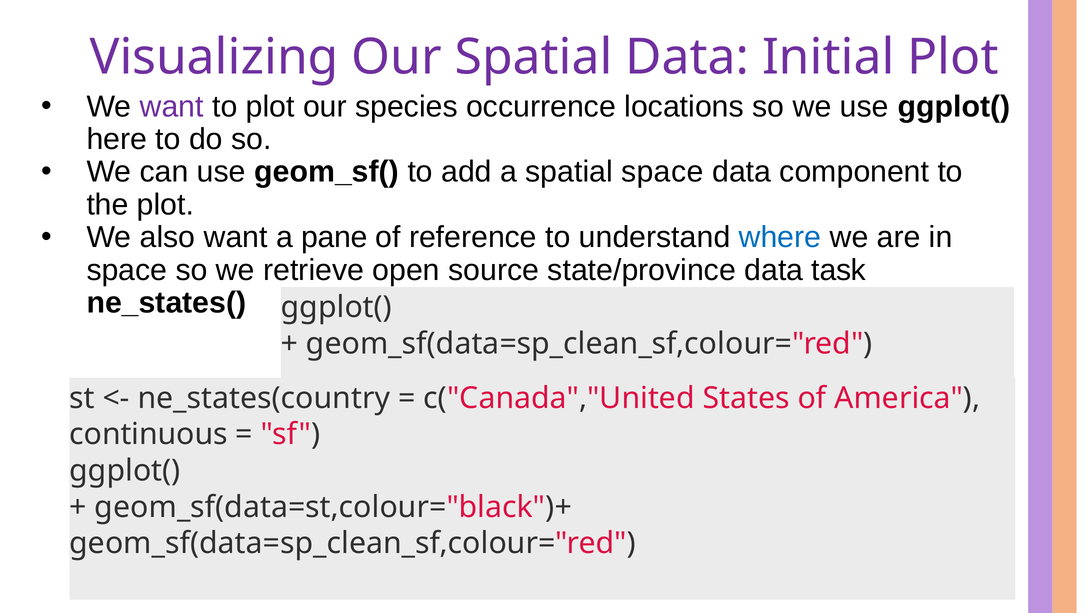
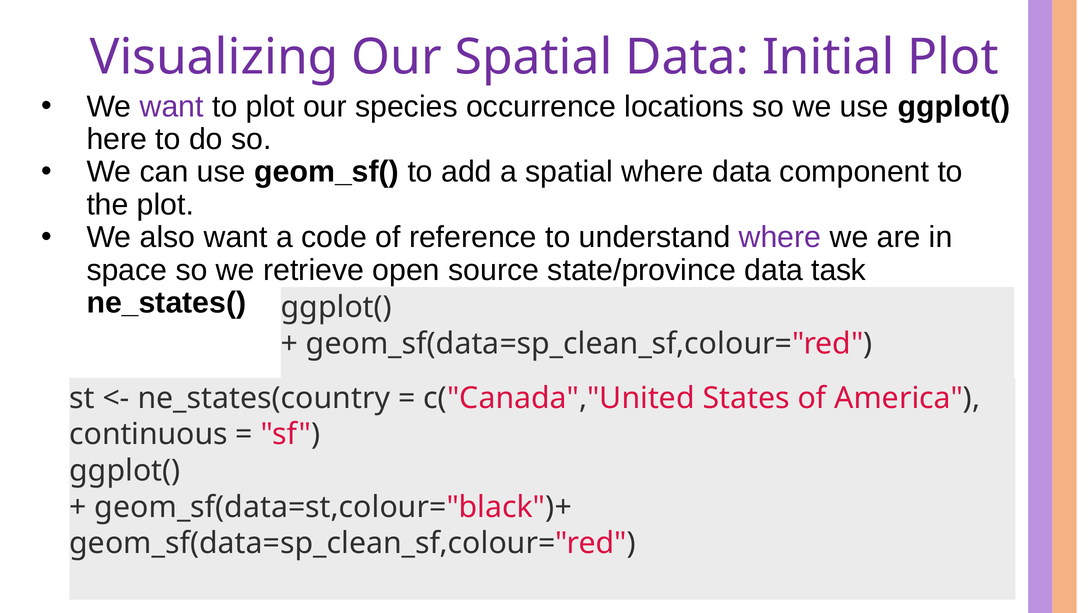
spatial space: space -> where (663, 172)
pane: pane -> code (334, 237)
where colour: blue -> purple (780, 237)
